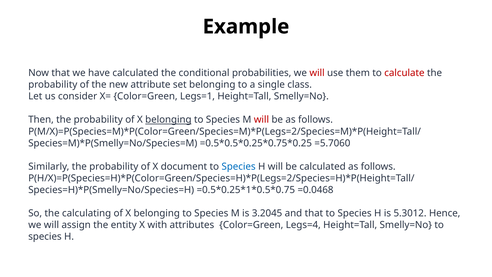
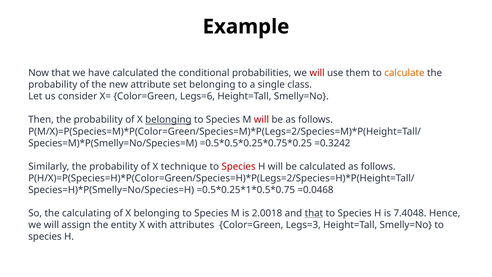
calculate colour: red -> orange (404, 73)
Legs=1: Legs=1 -> Legs=6 (197, 96)
=5.7060: =5.7060 -> =0.3242 (332, 143)
document: document -> technique (184, 166)
Species colour: blue -> red (239, 166)
3.2045: 3.2045 -> 2.0018 (267, 213)
that underline: none -> present (314, 213)
5.3012: 5.3012 -> 7.4048 (410, 213)
Legs=4: Legs=4 -> Legs=3 (303, 225)
